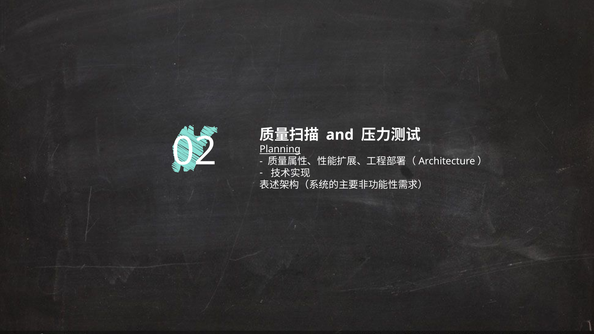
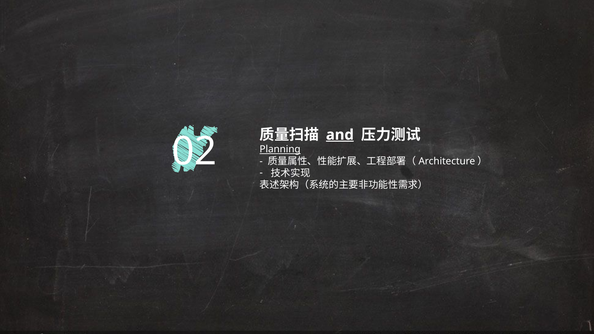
and underline: none -> present (340, 135)
